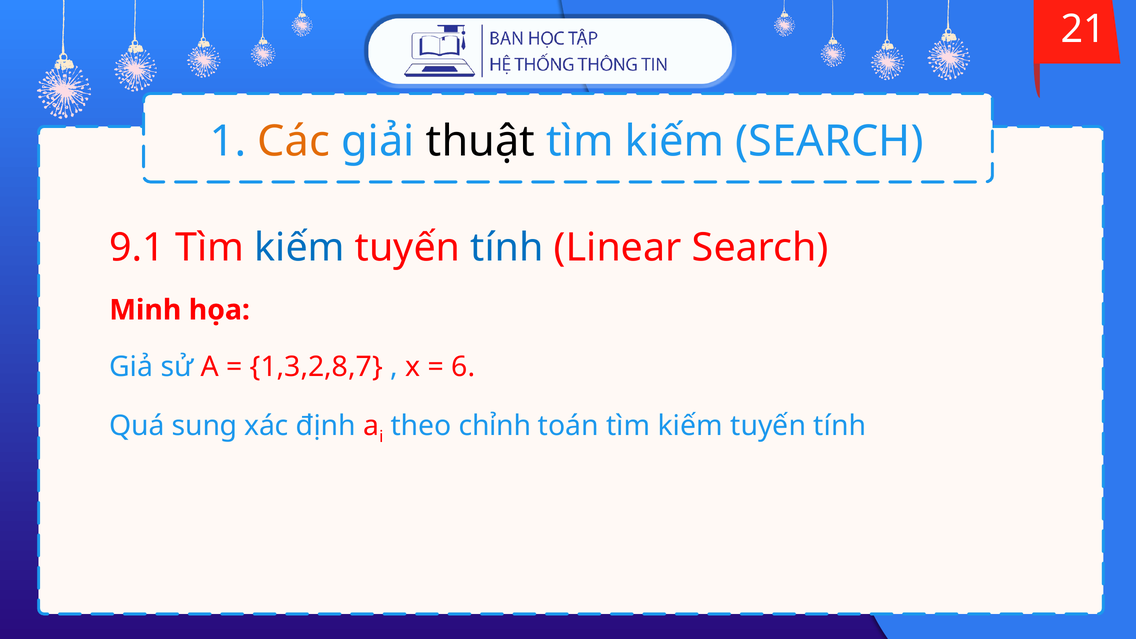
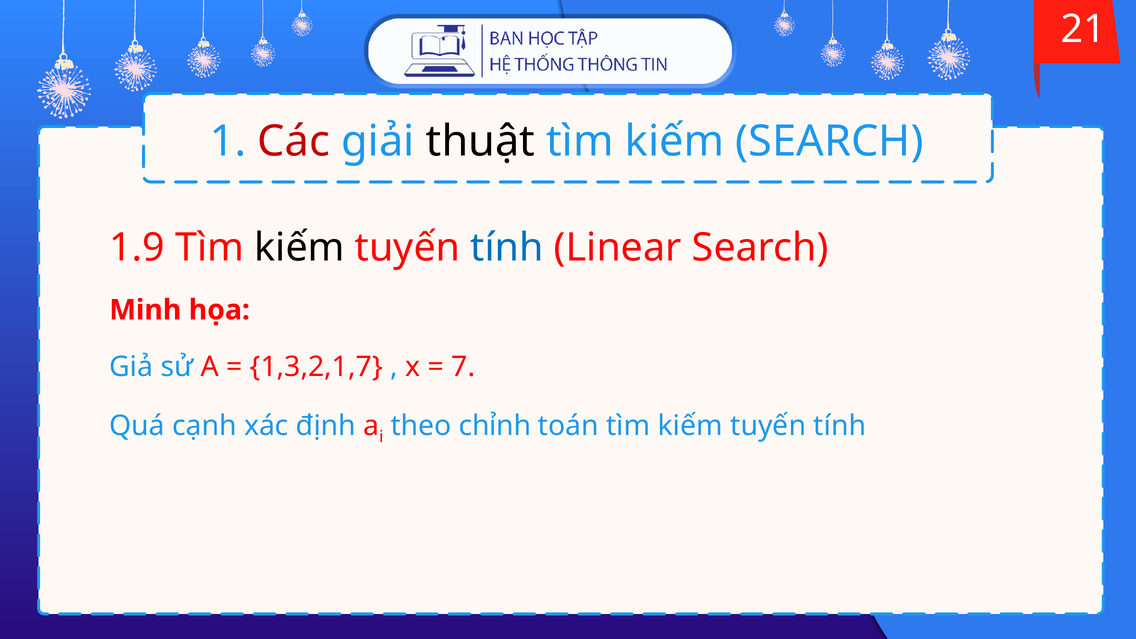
Các colour: orange -> red (294, 142)
9.1: 9.1 -> 1.9 (137, 248)
kiếm colour: blue -> black (299, 248)
1,3,2,8,7: 1,3,2,8,7 -> 1,3,2,1,7 (316, 367)
6: 6 -> 7 (463, 367)
sung: sung -> cạnh (204, 426)
